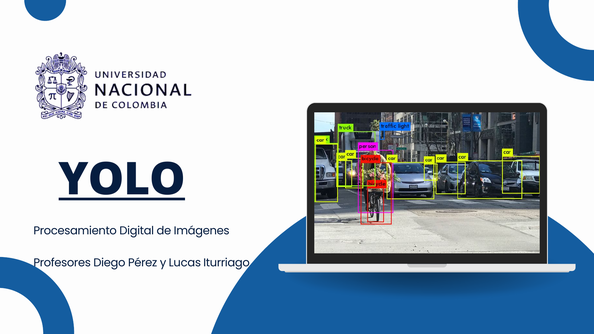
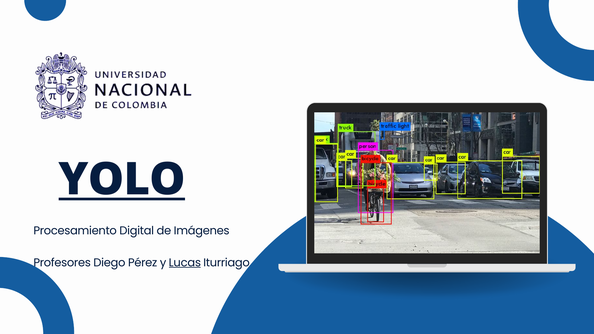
Lucas underline: none -> present (185, 263)
